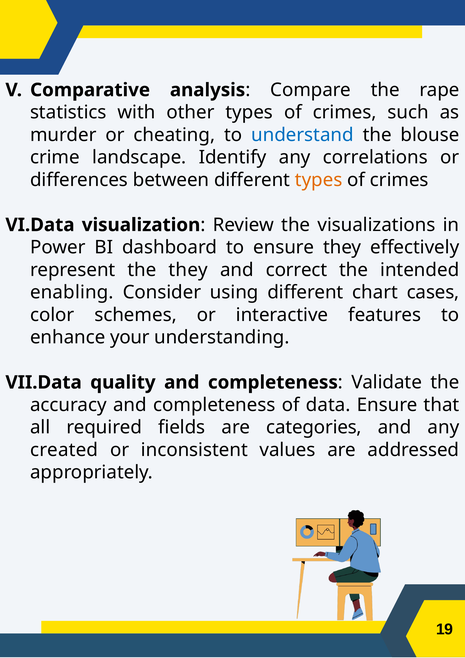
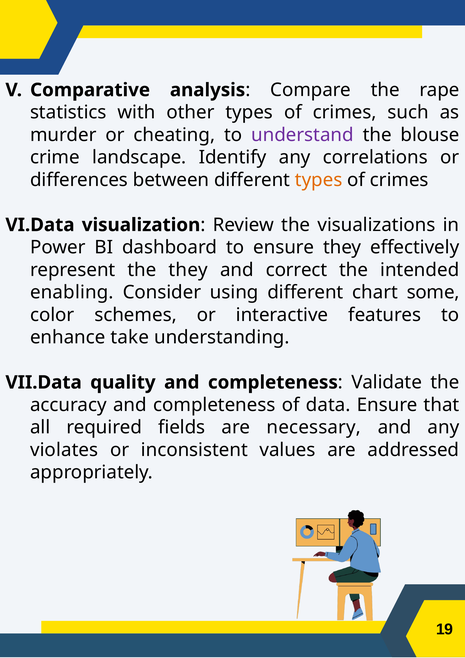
understand colour: blue -> purple (302, 135)
cases: cases -> some (433, 293)
your: your -> take (130, 338)
categories: categories -> necessary (314, 428)
created: created -> violates (64, 450)
